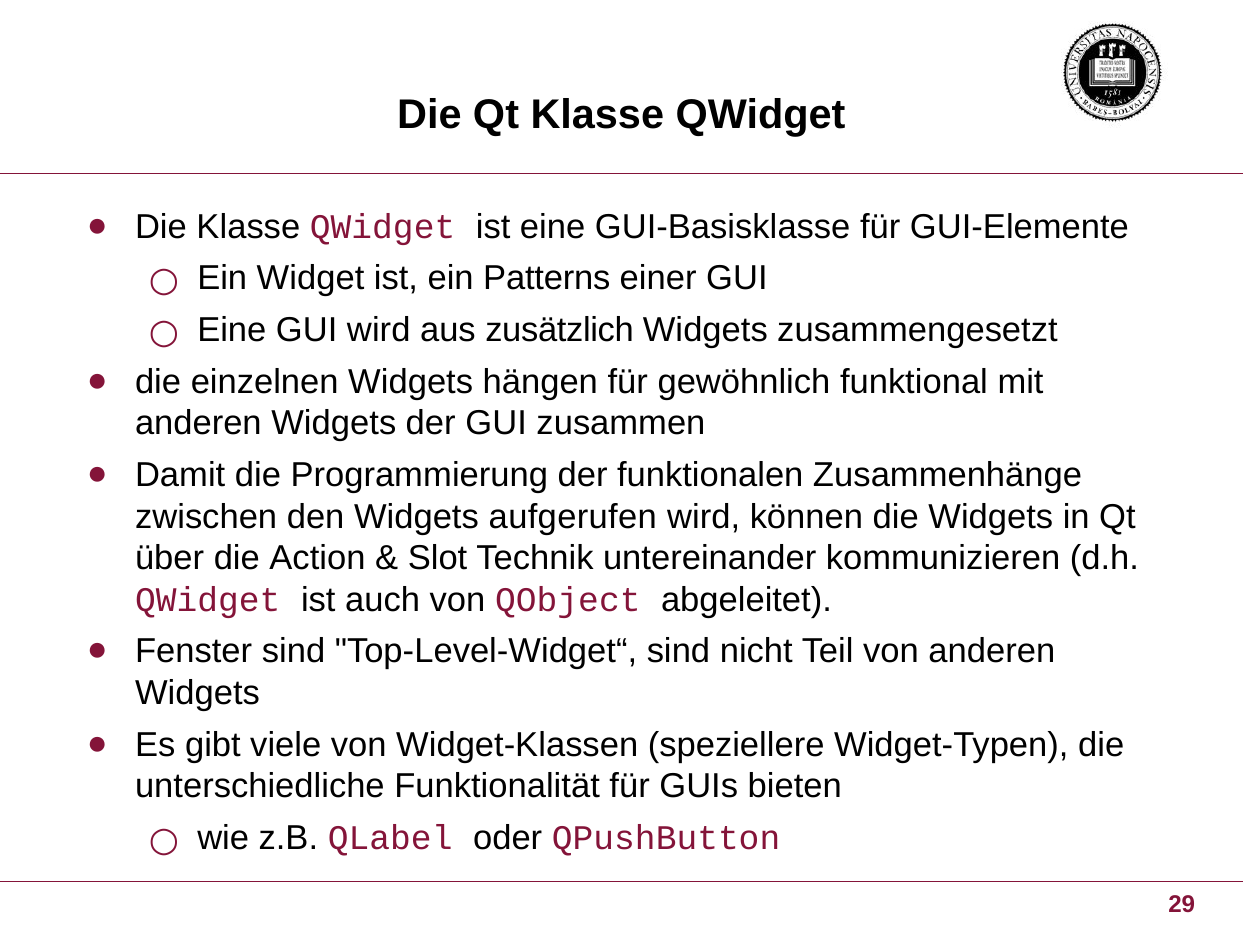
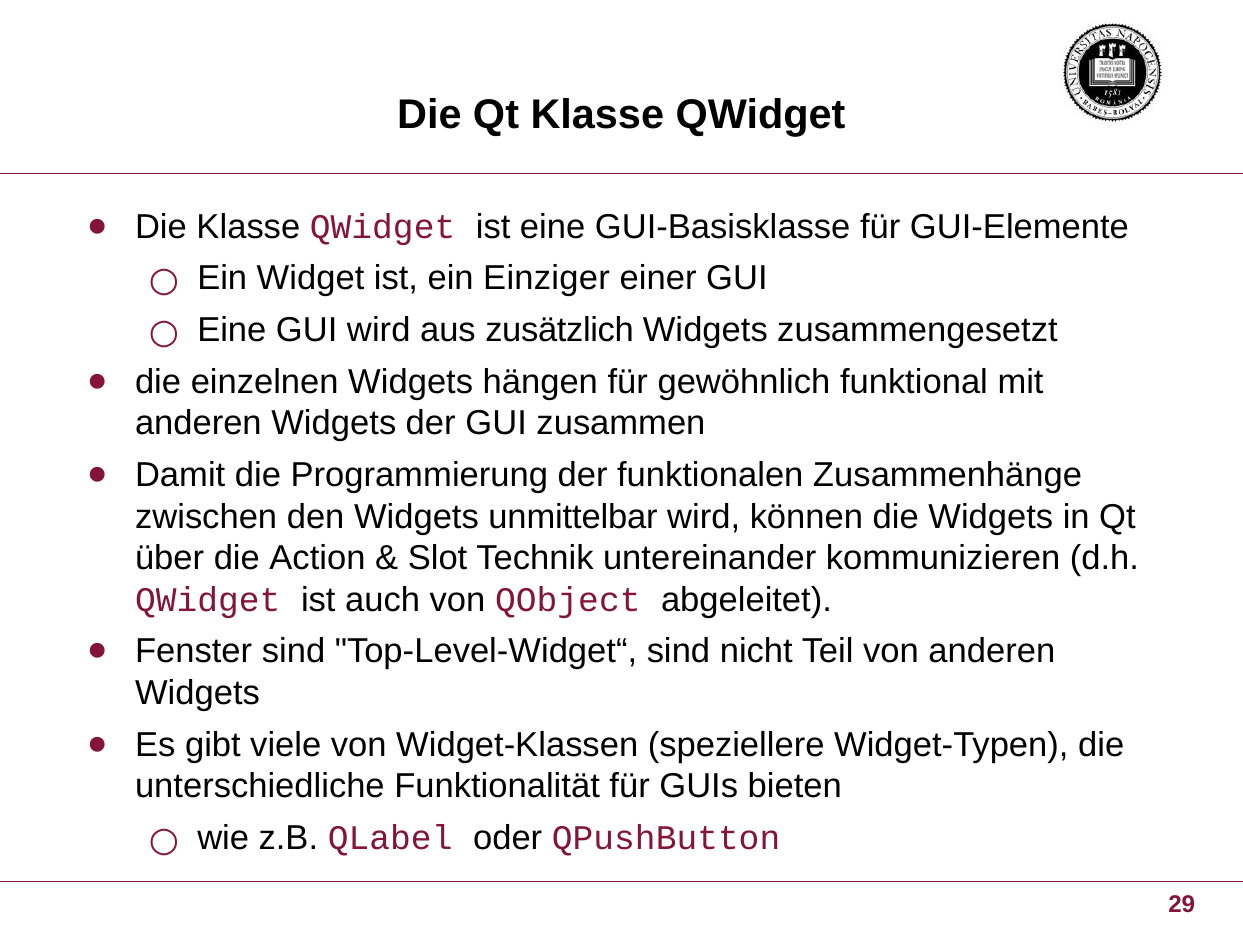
Patterns: Patterns -> Einziger (547, 279)
aufgerufen: aufgerufen -> unmittelbar (573, 517)
